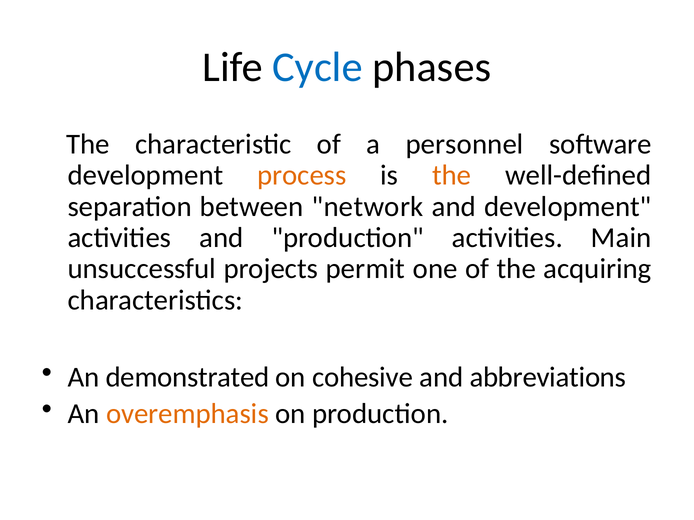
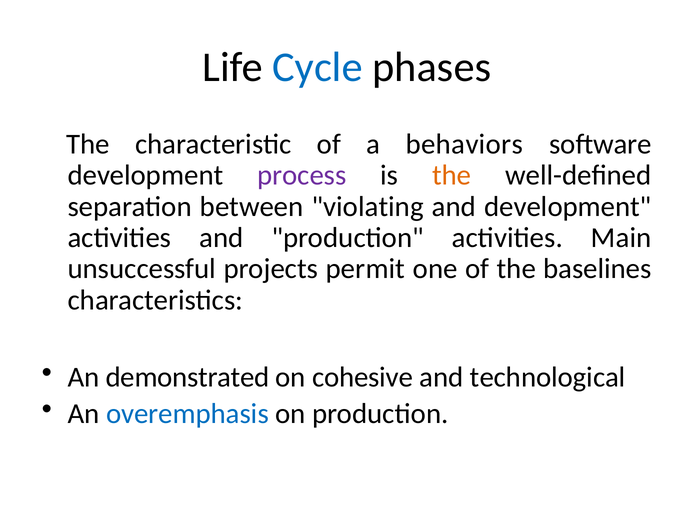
personnel: personnel -> behaviors (464, 144)
process colour: orange -> purple (302, 176)
network: network -> violating (368, 207)
acquiring: acquiring -> baselines (597, 269)
abbreviations: abbreviations -> technological (548, 377)
overemphasis colour: orange -> blue (187, 414)
